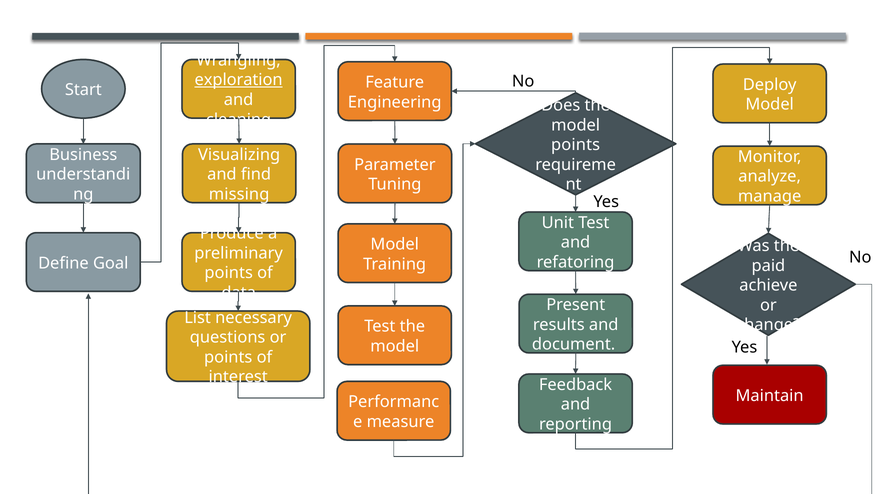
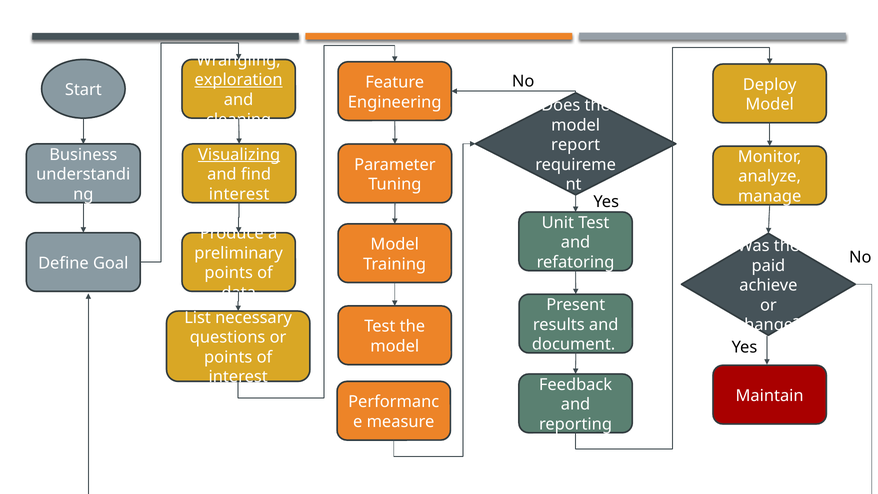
points: points -> report (576, 145)
Visualizing underline: none -> present (239, 155)
missing: missing -> interest (239, 194)
